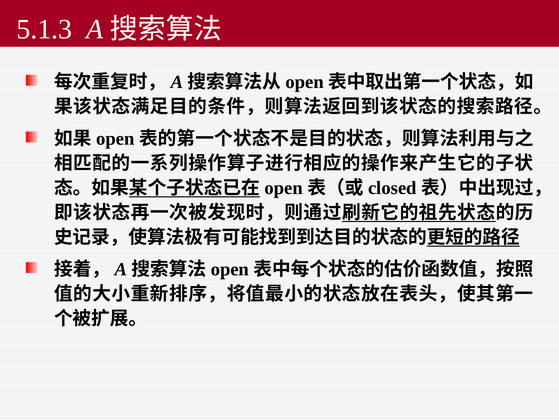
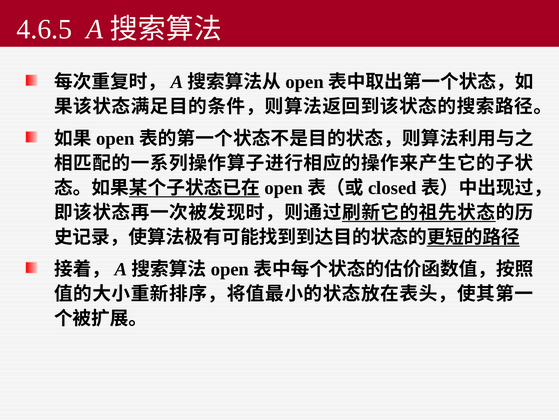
5.1.3: 5.1.3 -> 4.6.5 (44, 29)
